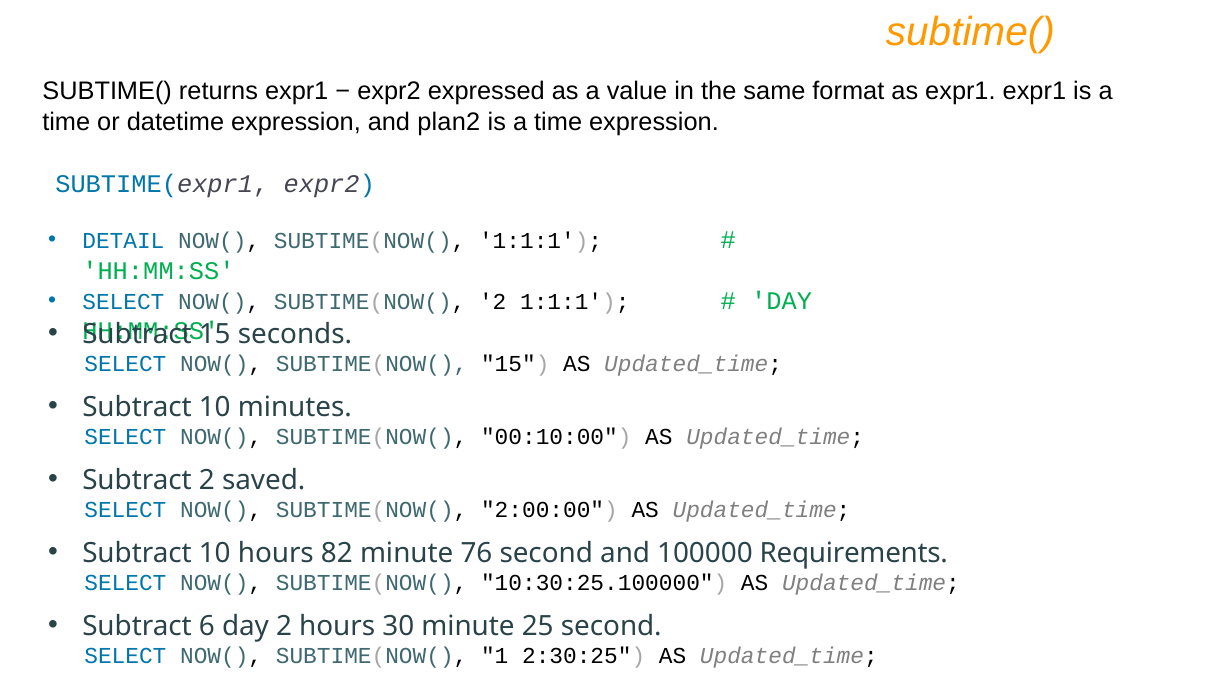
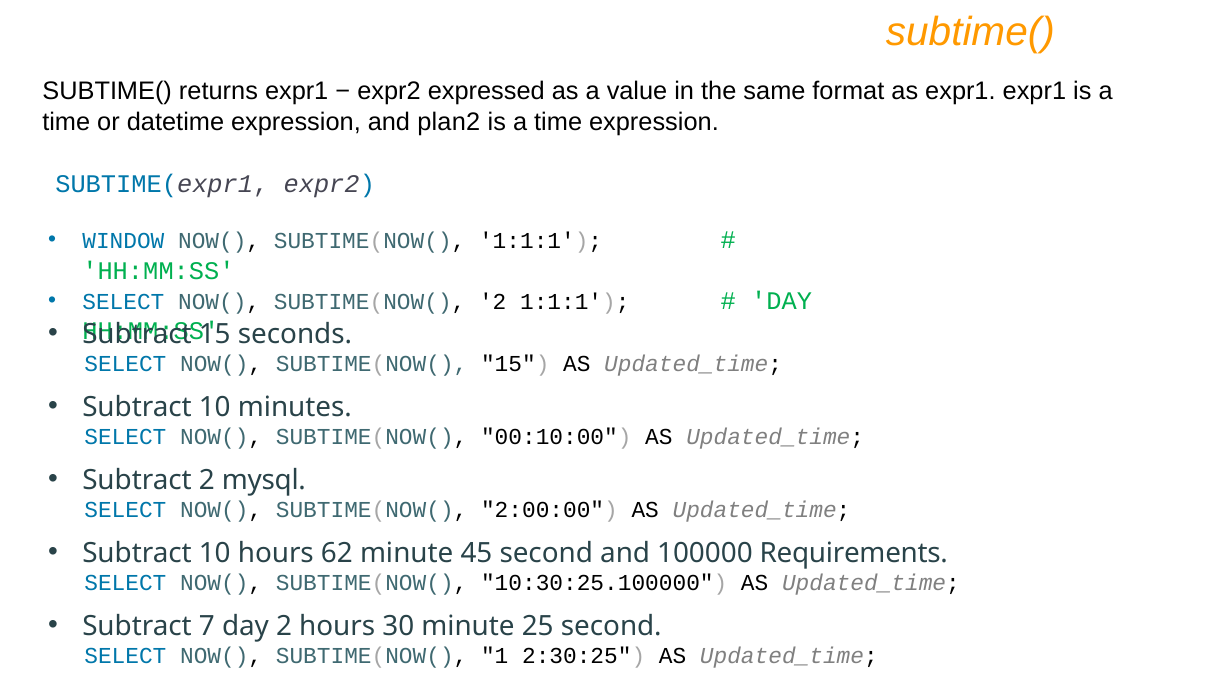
DETAIL: DETAIL -> WINDOW (123, 241)
saved: saved -> mysql (264, 480)
82: 82 -> 62 (337, 553)
76: 76 -> 45 (476, 553)
6: 6 -> 7 (207, 626)
